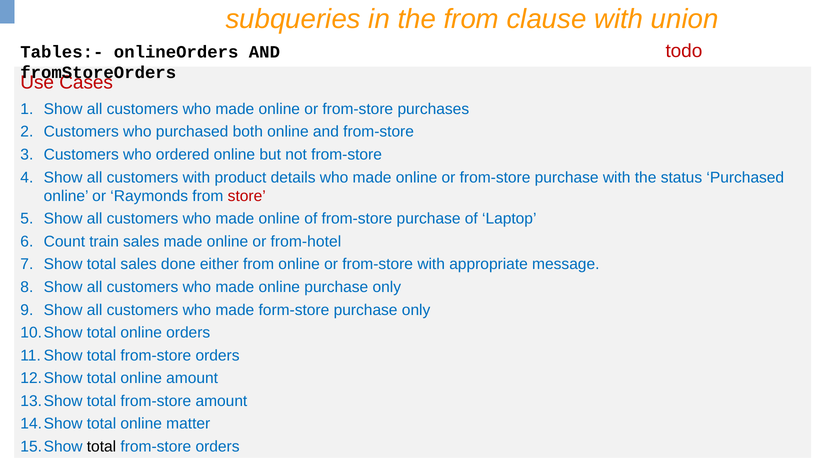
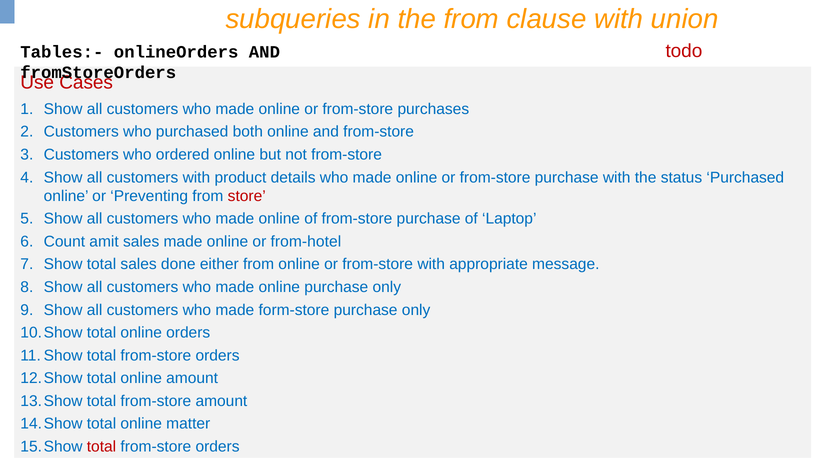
Raymonds: Raymonds -> Preventing (149, 196)
train: train -> amit (104, 242)
total colour: black -> red (101, 447)
